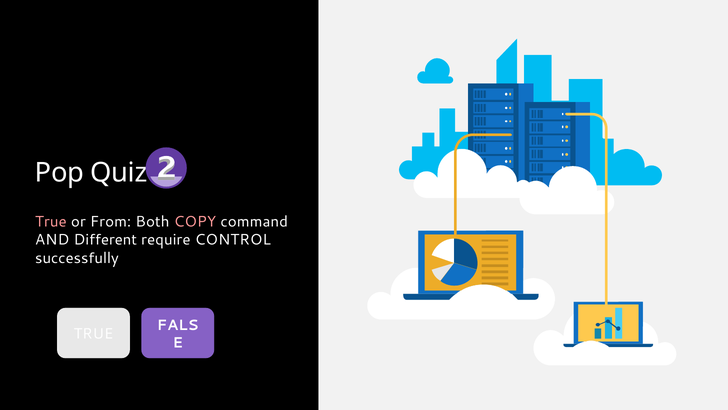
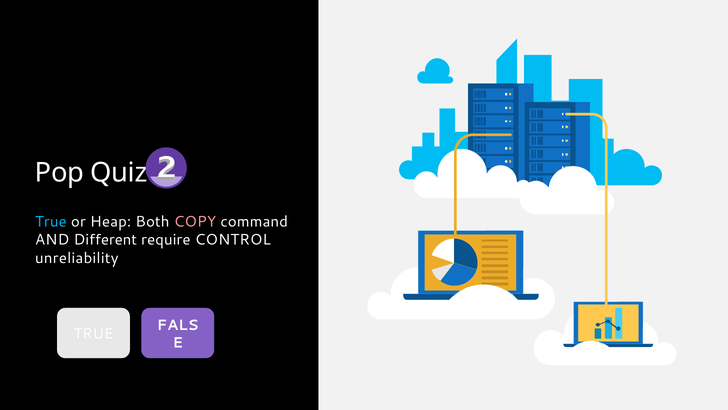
True colour: pink -> light blue (51, 221)
From: From -> Heap (111, 221)
successfully: successfully -> unreliability (77, 258)
